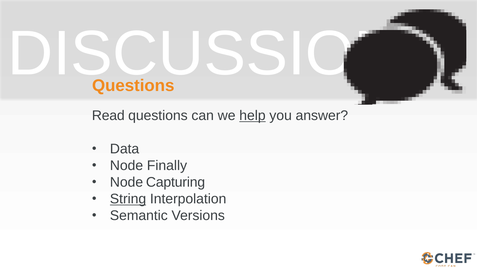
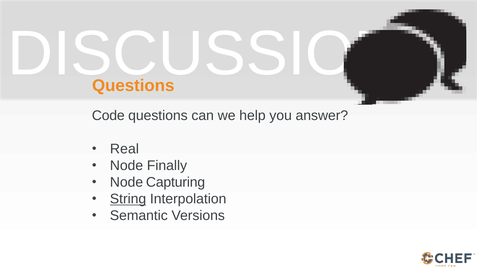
Read: Read -> Code (108, 116)
help underline: present -> none (252, 116)
Data: Data -> Real (124, 149)
